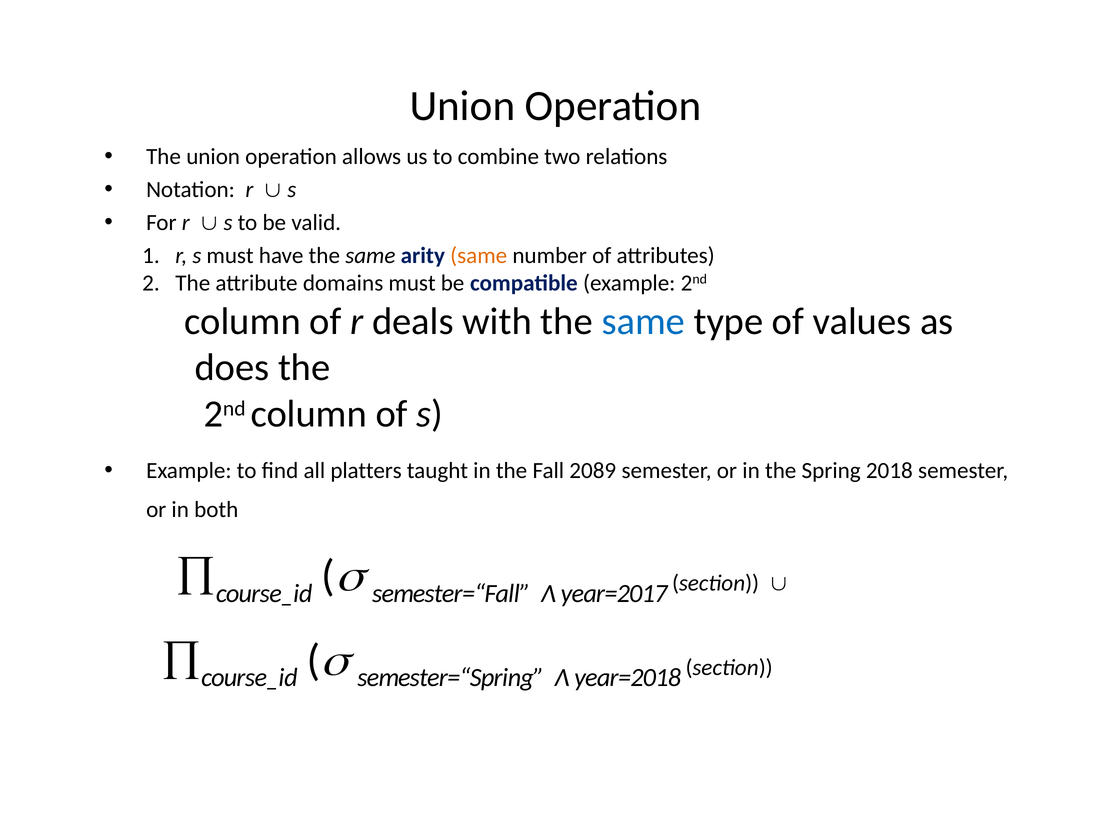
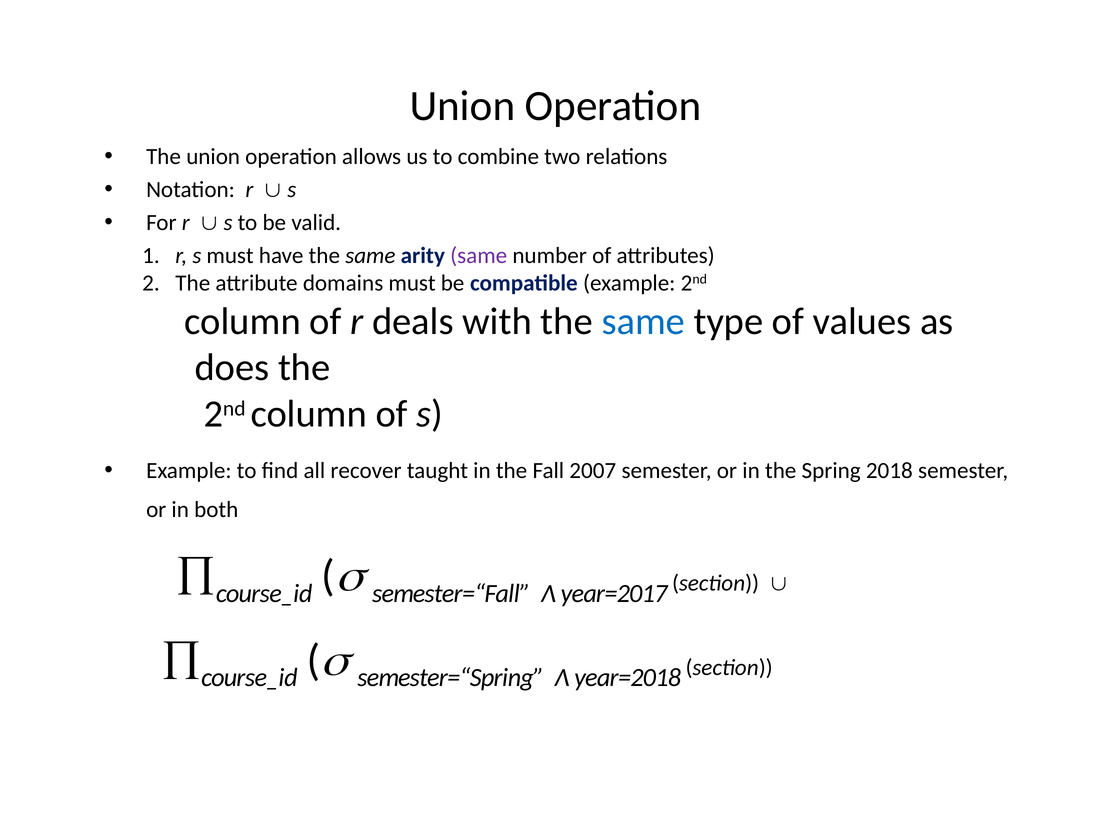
same colour: orange -> purple (479, 256)
platters: platters -> recover (366, 471)
2089: 2089 -> 2007 (593, 471)
